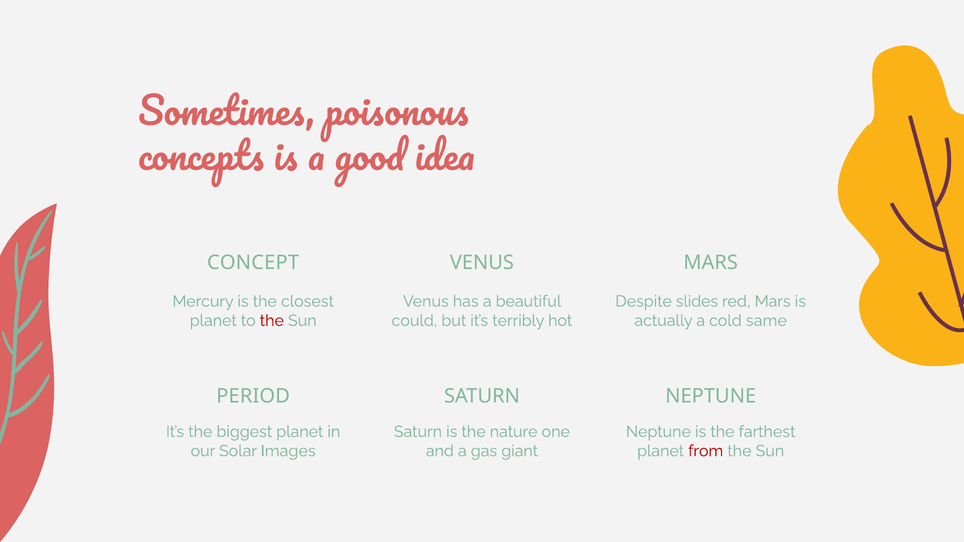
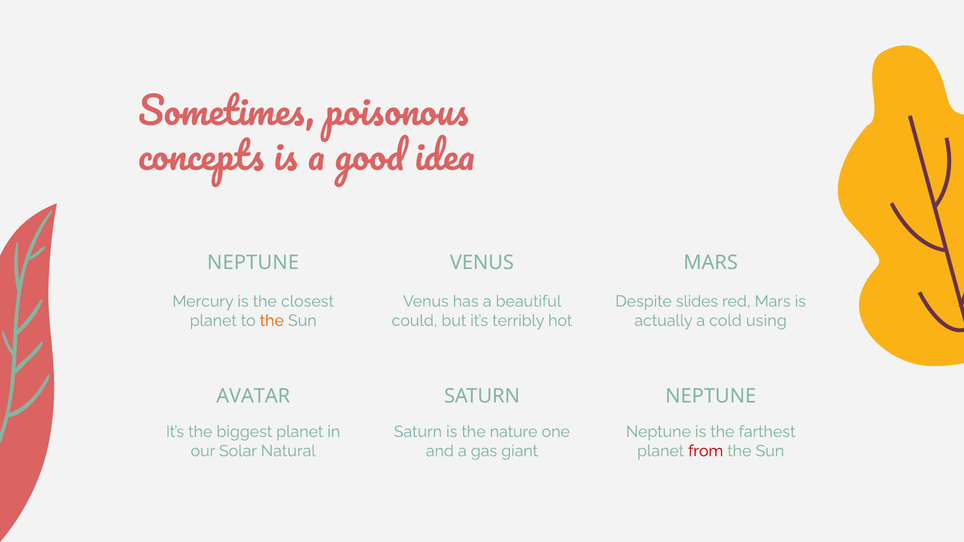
CONCEPT: CONCEPT -> NEPTUNE (253, 263)
the colour: red -> orange (272, 321)
same: same -> using (766, 321)
PERIOD: PERIOD -> AVATAR (253, 396)
Images: Images -> Natural (288, 451)
